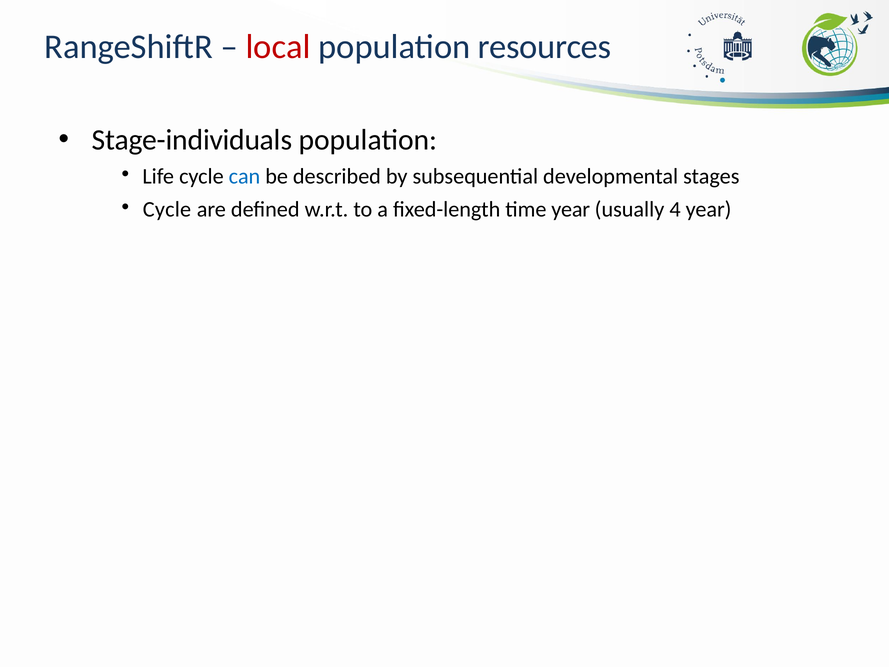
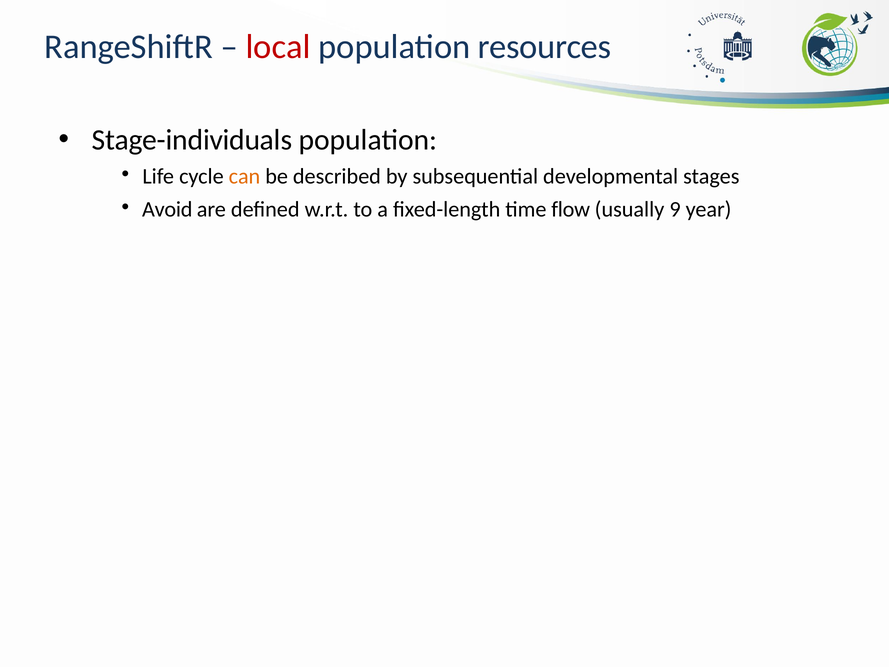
can colour: blue -> orange (244, 177)
Cycle: Cycle -> Avoid (167, 209)
time year: year -> flow (571, 209)
4: 4 -> 9 (675, 209)
